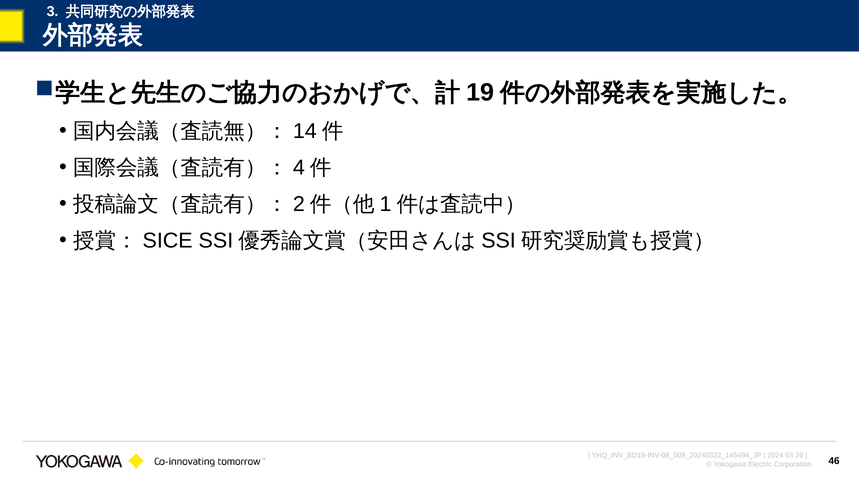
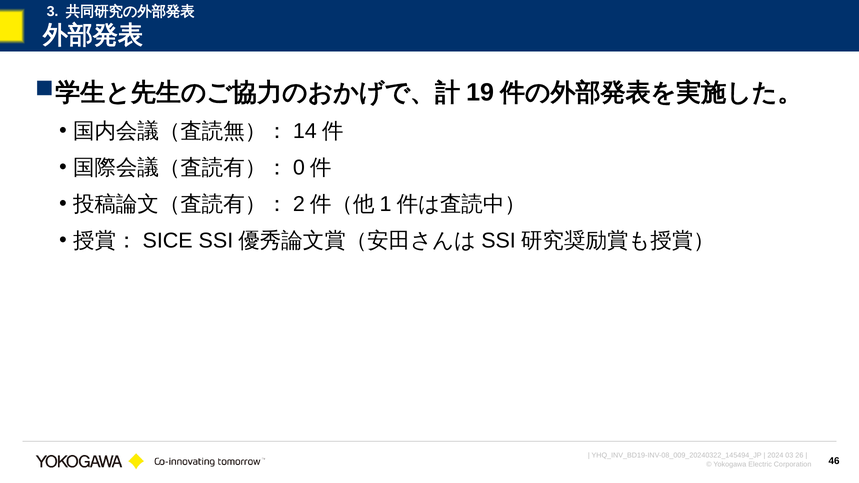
4: 4 -> 0 (299, 168)
